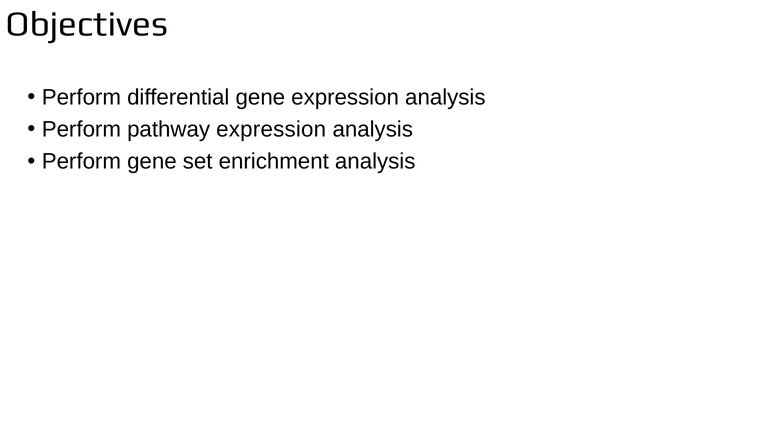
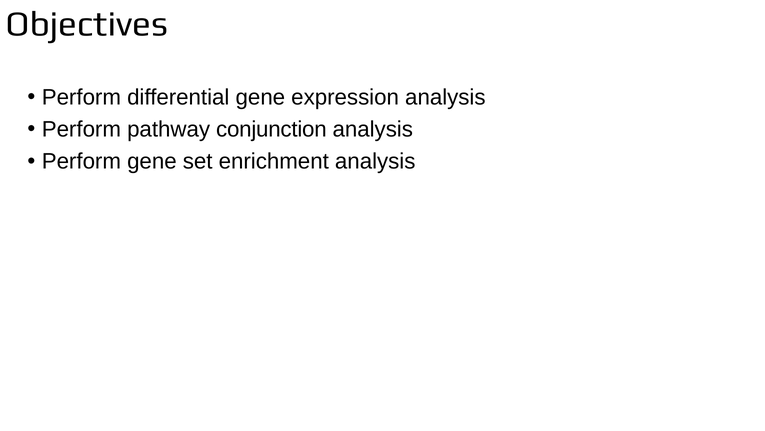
pathway expression: expression -> conjunction (271, 129)
